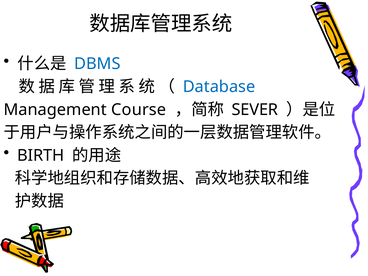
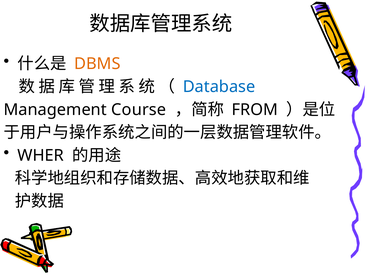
DBMS colour: blue -> orange (97, 64)
SEVER: SEVER -> FROM (255, 110)
BIRTH: BIRTH -> WHER (41, 155)
